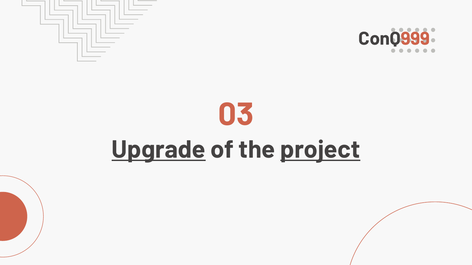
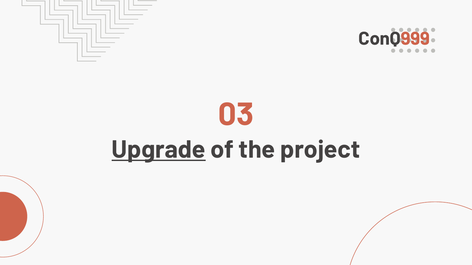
project underline: present -> none (320, 150)
